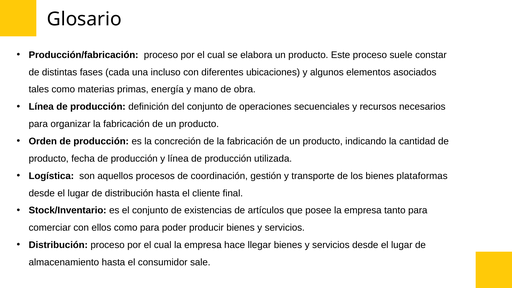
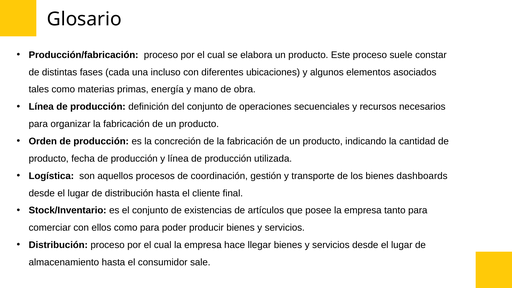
plataformas: plataformas -> dashboards (422, 176)
